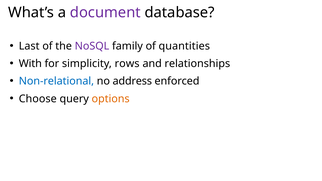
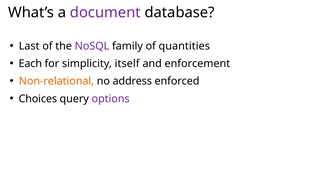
With: With -> Each (30, 64)
rows: rows -> itself (127, 64)
relationships: relationships -> enforcement (197, 64)
Non-relational colour: blue -> orange (56, 81)
Choose: Choose -> Choices (38, 99)
options colour: orange -> purple (111, 99)
